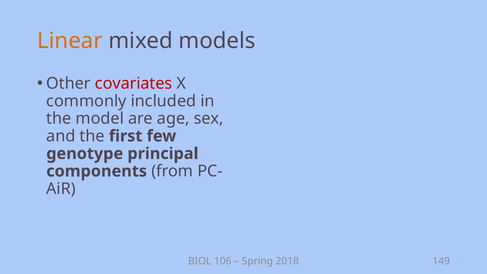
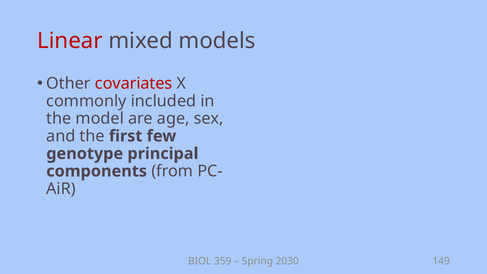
Linear colour: orange -> red (70, 41)
106: 106 -> 359 (223, 261)
2018: 2018 -> 2030 (287, 261)
